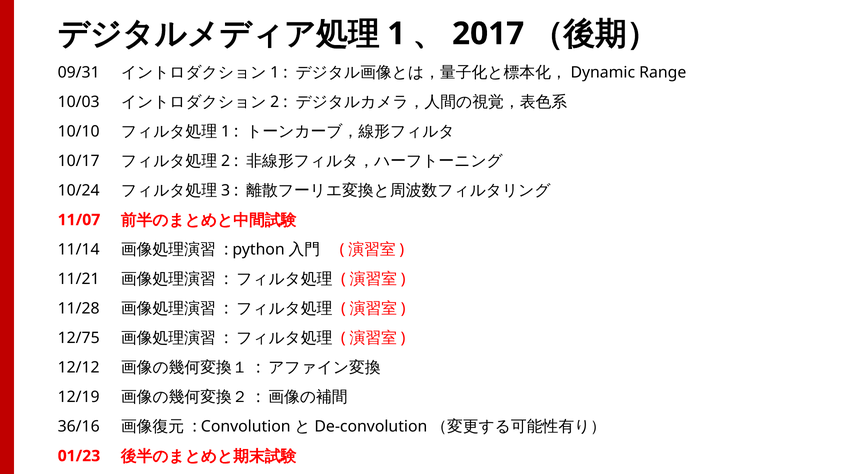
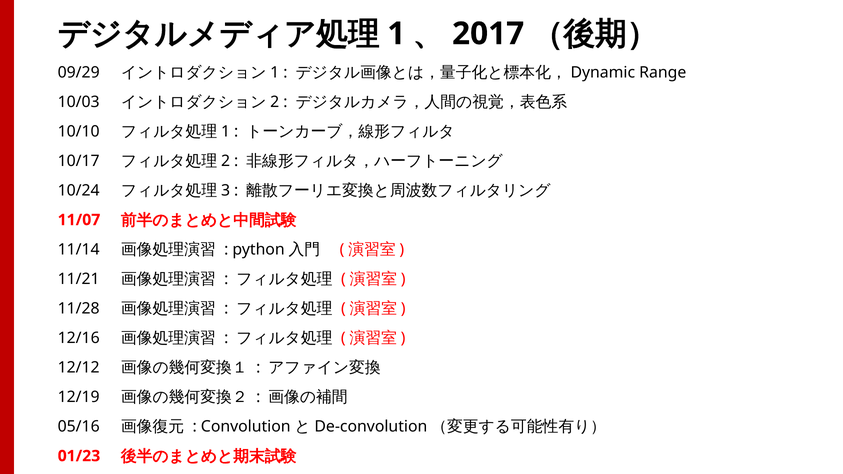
09/31: 09/31 -> 09/29 (79, 72)
12/75: 12/75 -> 12/16 (79, 338)
36/16: 36/16 -> 05/16 (79, 427)
